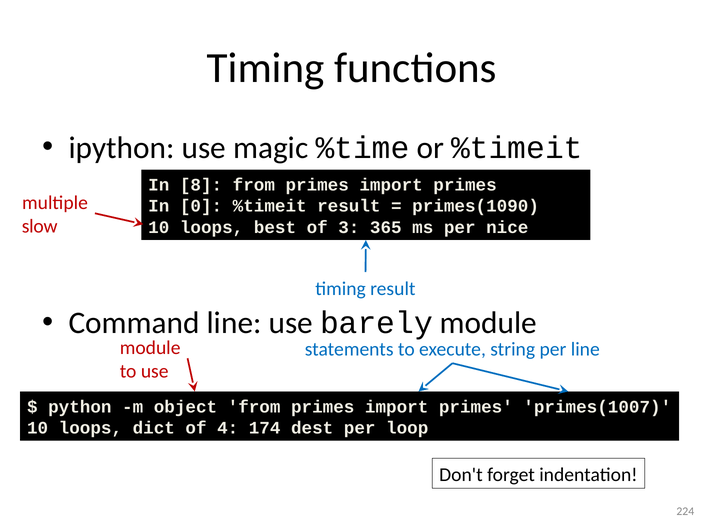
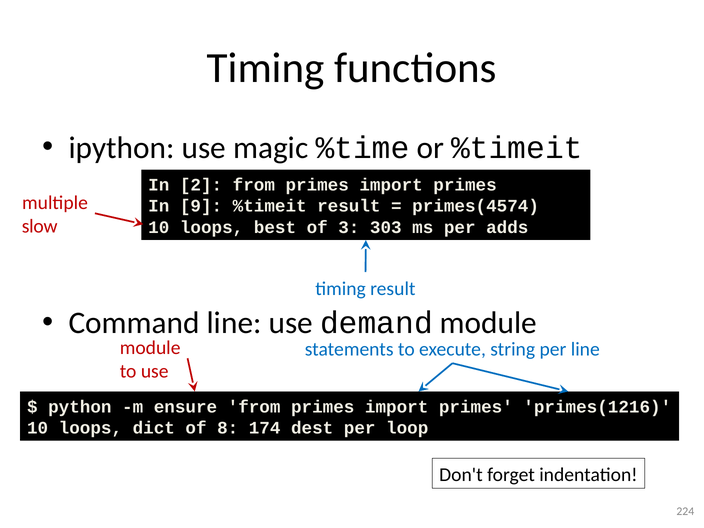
8: 8 -> 2 (201, 185)
0: 0 -> 9 (201, 206)
primes(1090: primes(1090 -> primes(4574 (476, 206)
365: 365 -> 303 (386, 227)
nice: nice -> adds (507, 227)
barely: barely -> demand (376, 323)
object: object -> ensure (185, 407)
primes(1007: primes(1007 -> primes(1216 (597, 407)
4: 4 -> 8 (228, 428)
